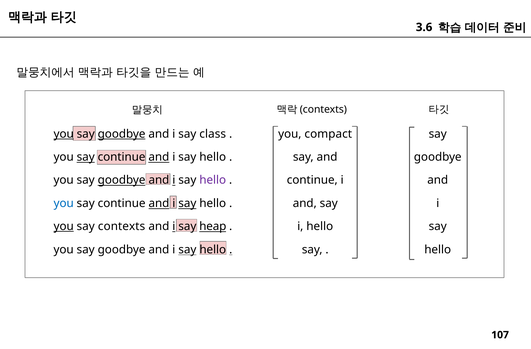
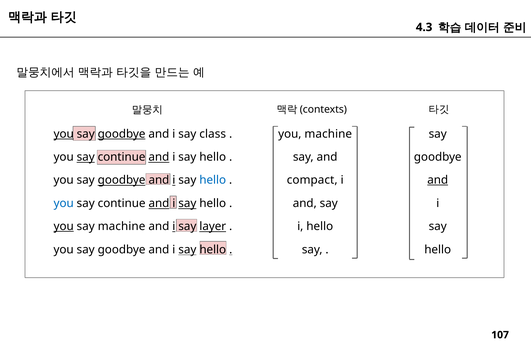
3.6: 3.6 -> 4.3 (424, 27)
you compact: compact -> machine (328, 134)
hello colour: purple -> blue (213, 180)
continue: continue -> compact (312, 180)
and underline: none -> present (438, 180)
say contexts: contexts -> machine (122, 226)
heap: heap -> layer (213, 226)
